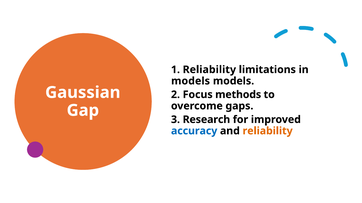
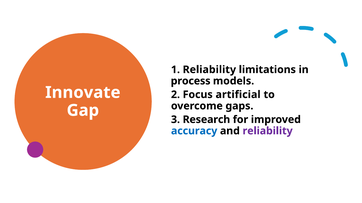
models: models -> process (191, 81)
Gaussian: Gaussian -> Innovate (83, 93)
methods: methods -> artificial (238, 95)
reliability colour: orange -> purple (268, 131)
